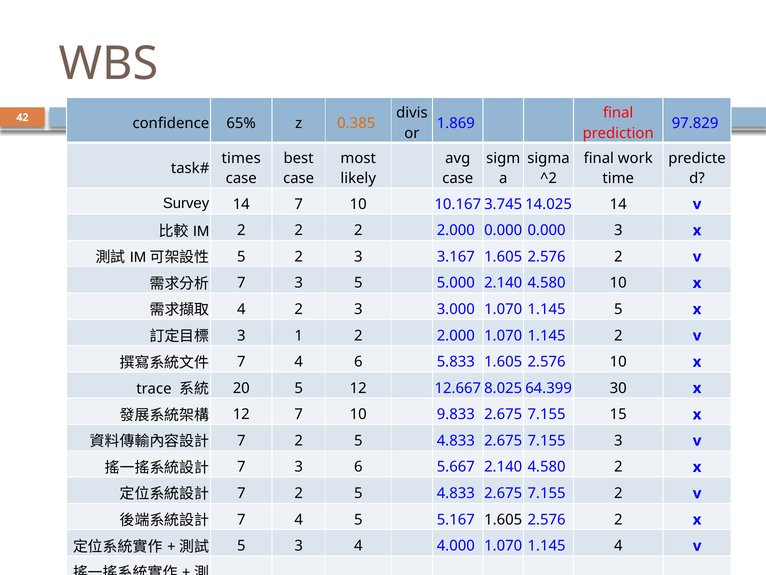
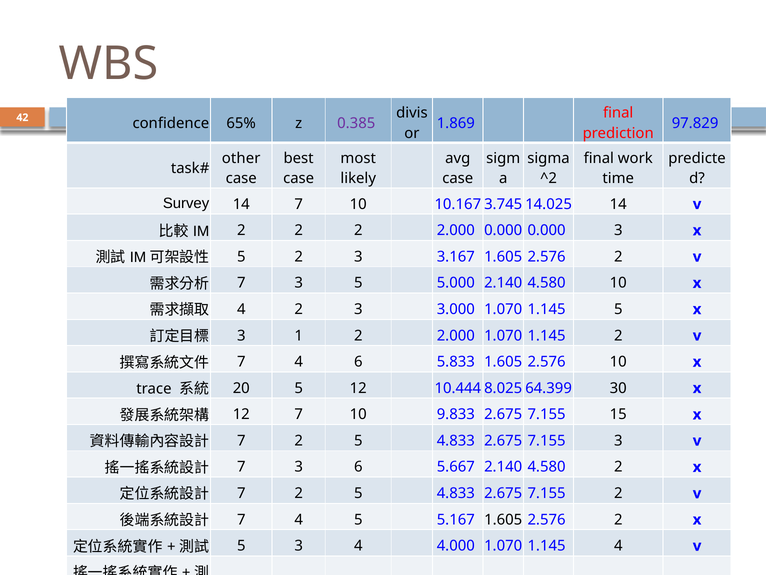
0.385 colour: orange -> purple (356, 123)
times: times -> other (241, 158)
12.667: 12.667 -> 10.444 (458, 388)
